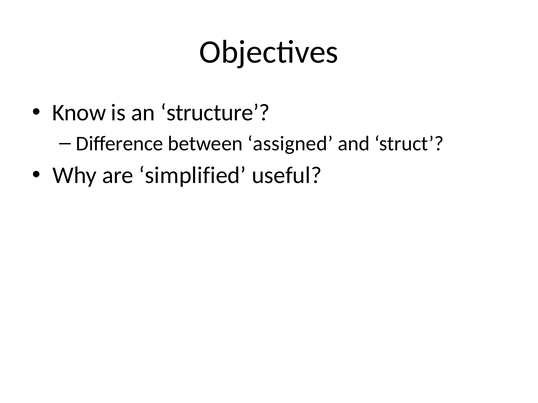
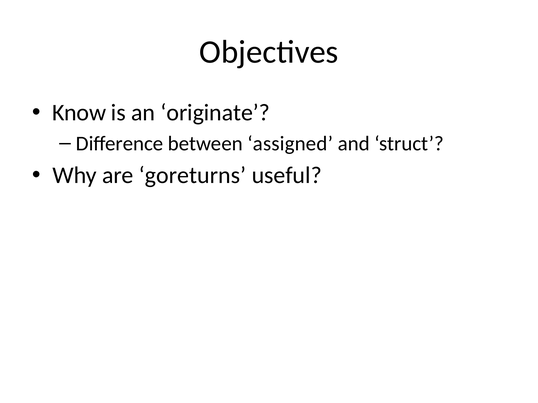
structure: structure -> originate (215, 113)
simplified: simplified -> goreturns (193, 176)
